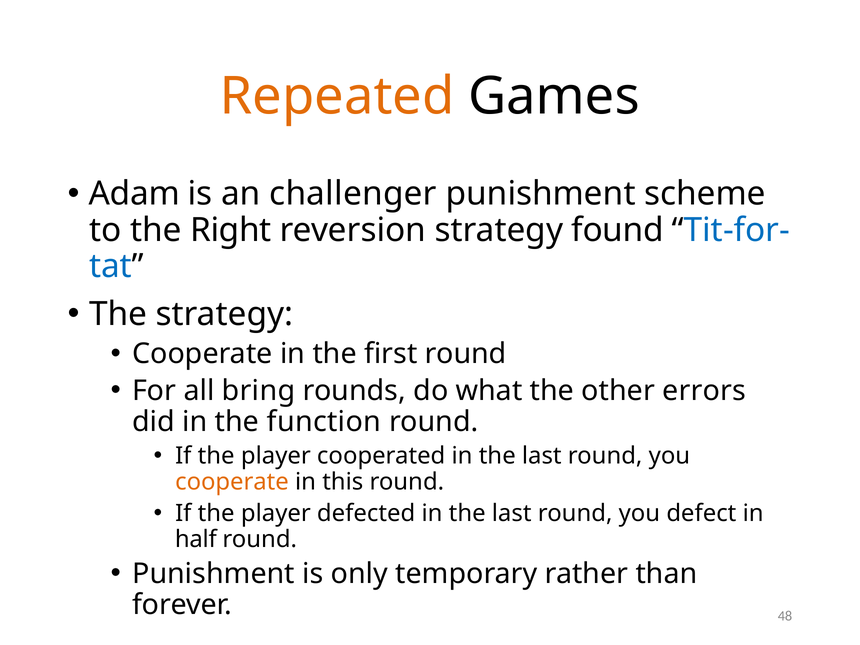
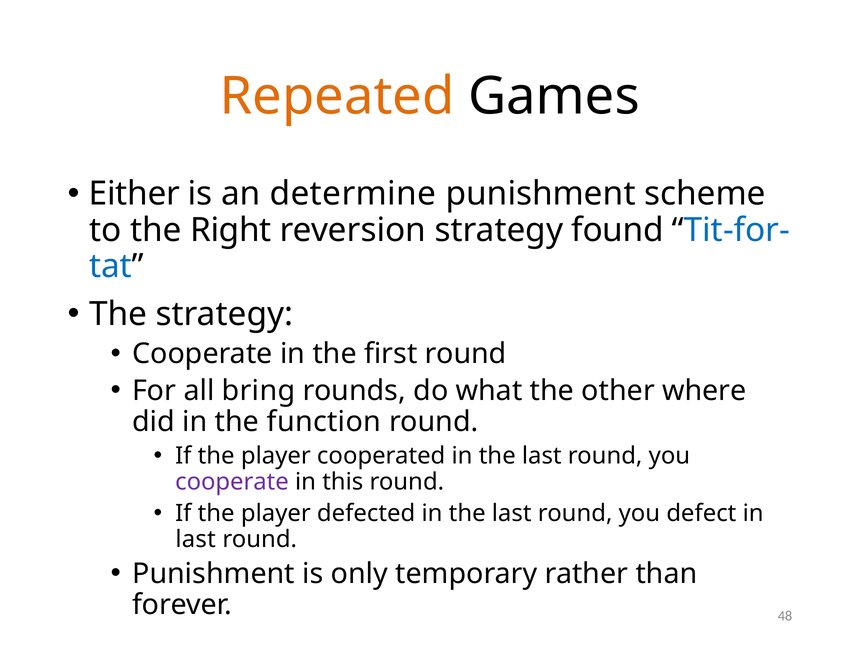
Adam: Adam -> Either (134, 194)
challenger: challenger -> determine (353, 194)
errors: errors -> where (704, 391)
cooperate colour: orange -> purple (232, 482)
half: half -> last (196, 539)
